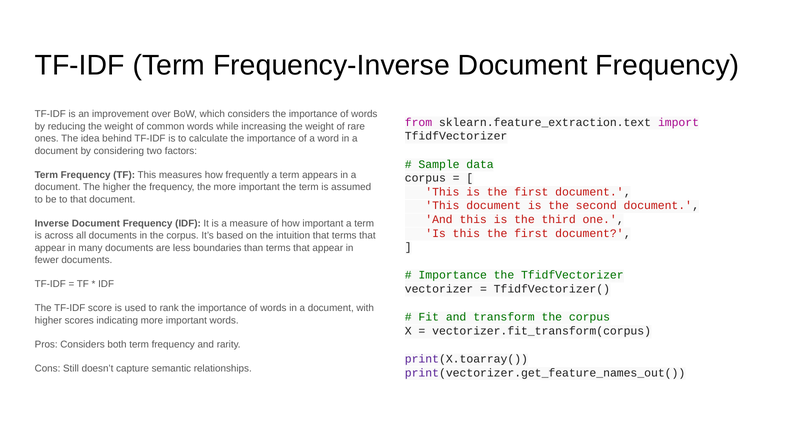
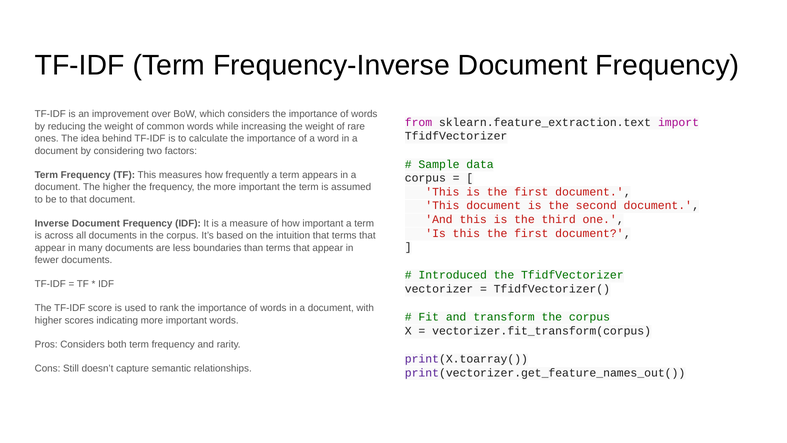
Importance: Importance -> Introduced (453, 275)
